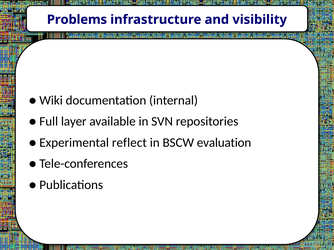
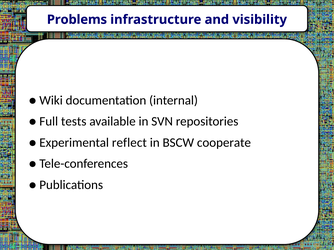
layer: layer -> tests (74, 122)
evaluation: evaluation -> cooperate (224, 143)
